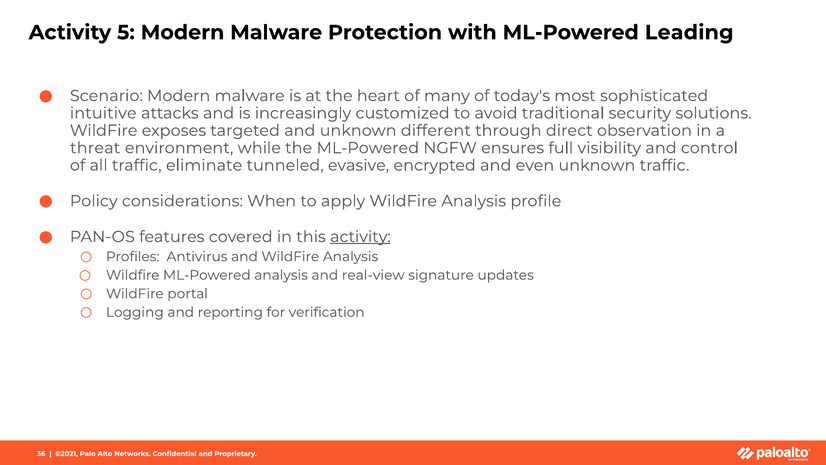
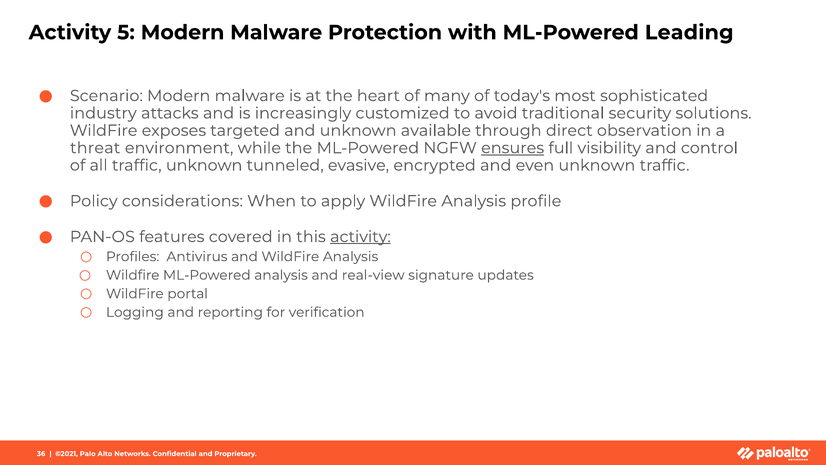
intuitive: intuitive -> industry (103, 113)
different: different -> available (436, 130)
ensures underline: none -> present (513, 148)
traffic eliminate: eliminate -> unknown (204, 165)
